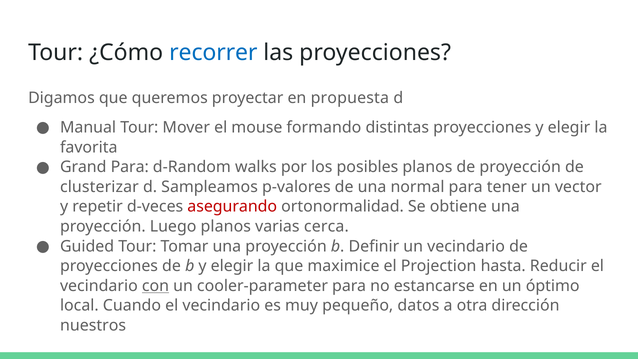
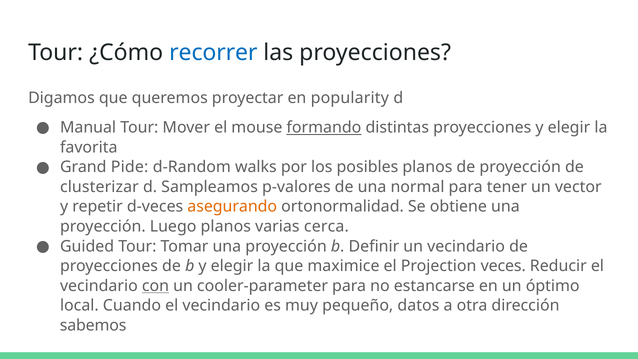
propuesta: propuesta -> popularity (350, 98)
formando underline: none -> present (324, 127)
Grand Para: Para -> Pide (130, 167)
asegurando colour: red -> orange (232, 207)
hasta: hasta -> veces (503, 266)
nuestros: nuestros -> sabemos (93, 325)
